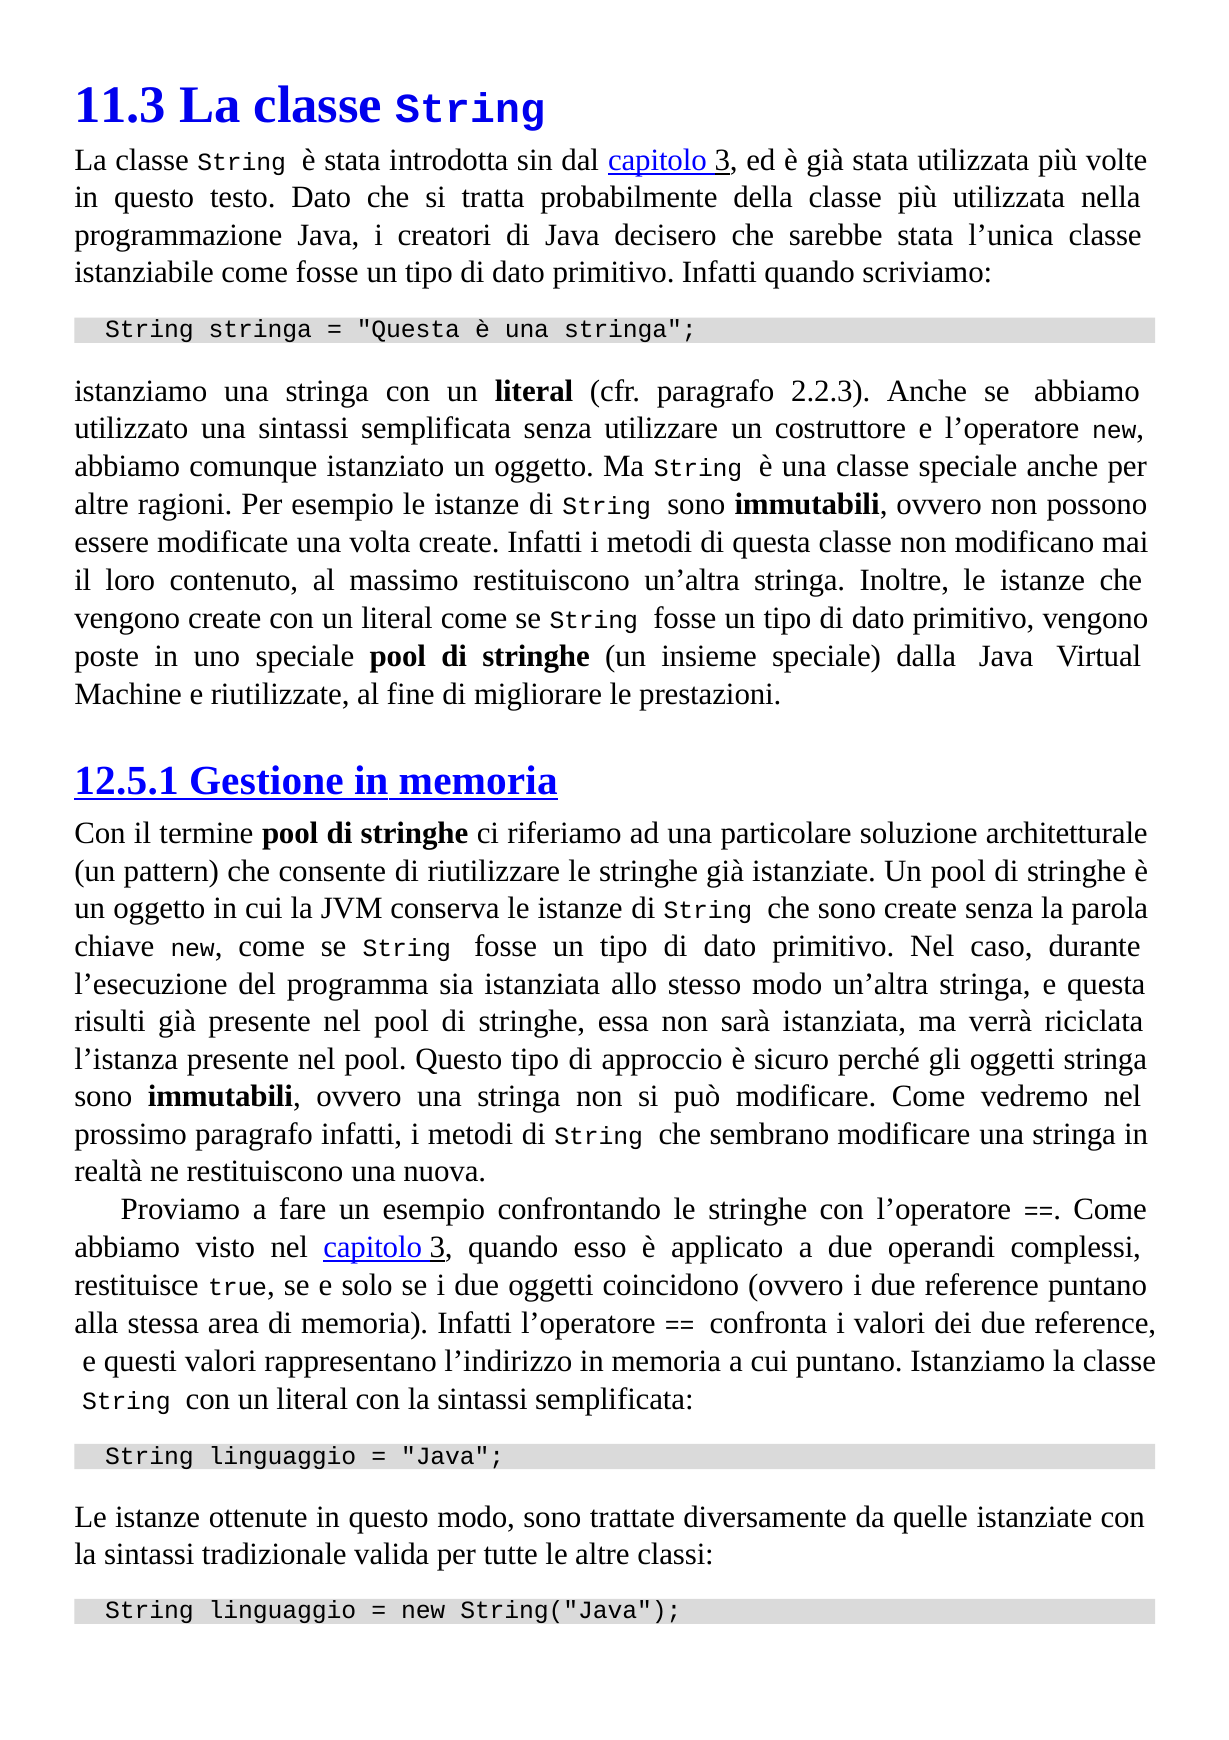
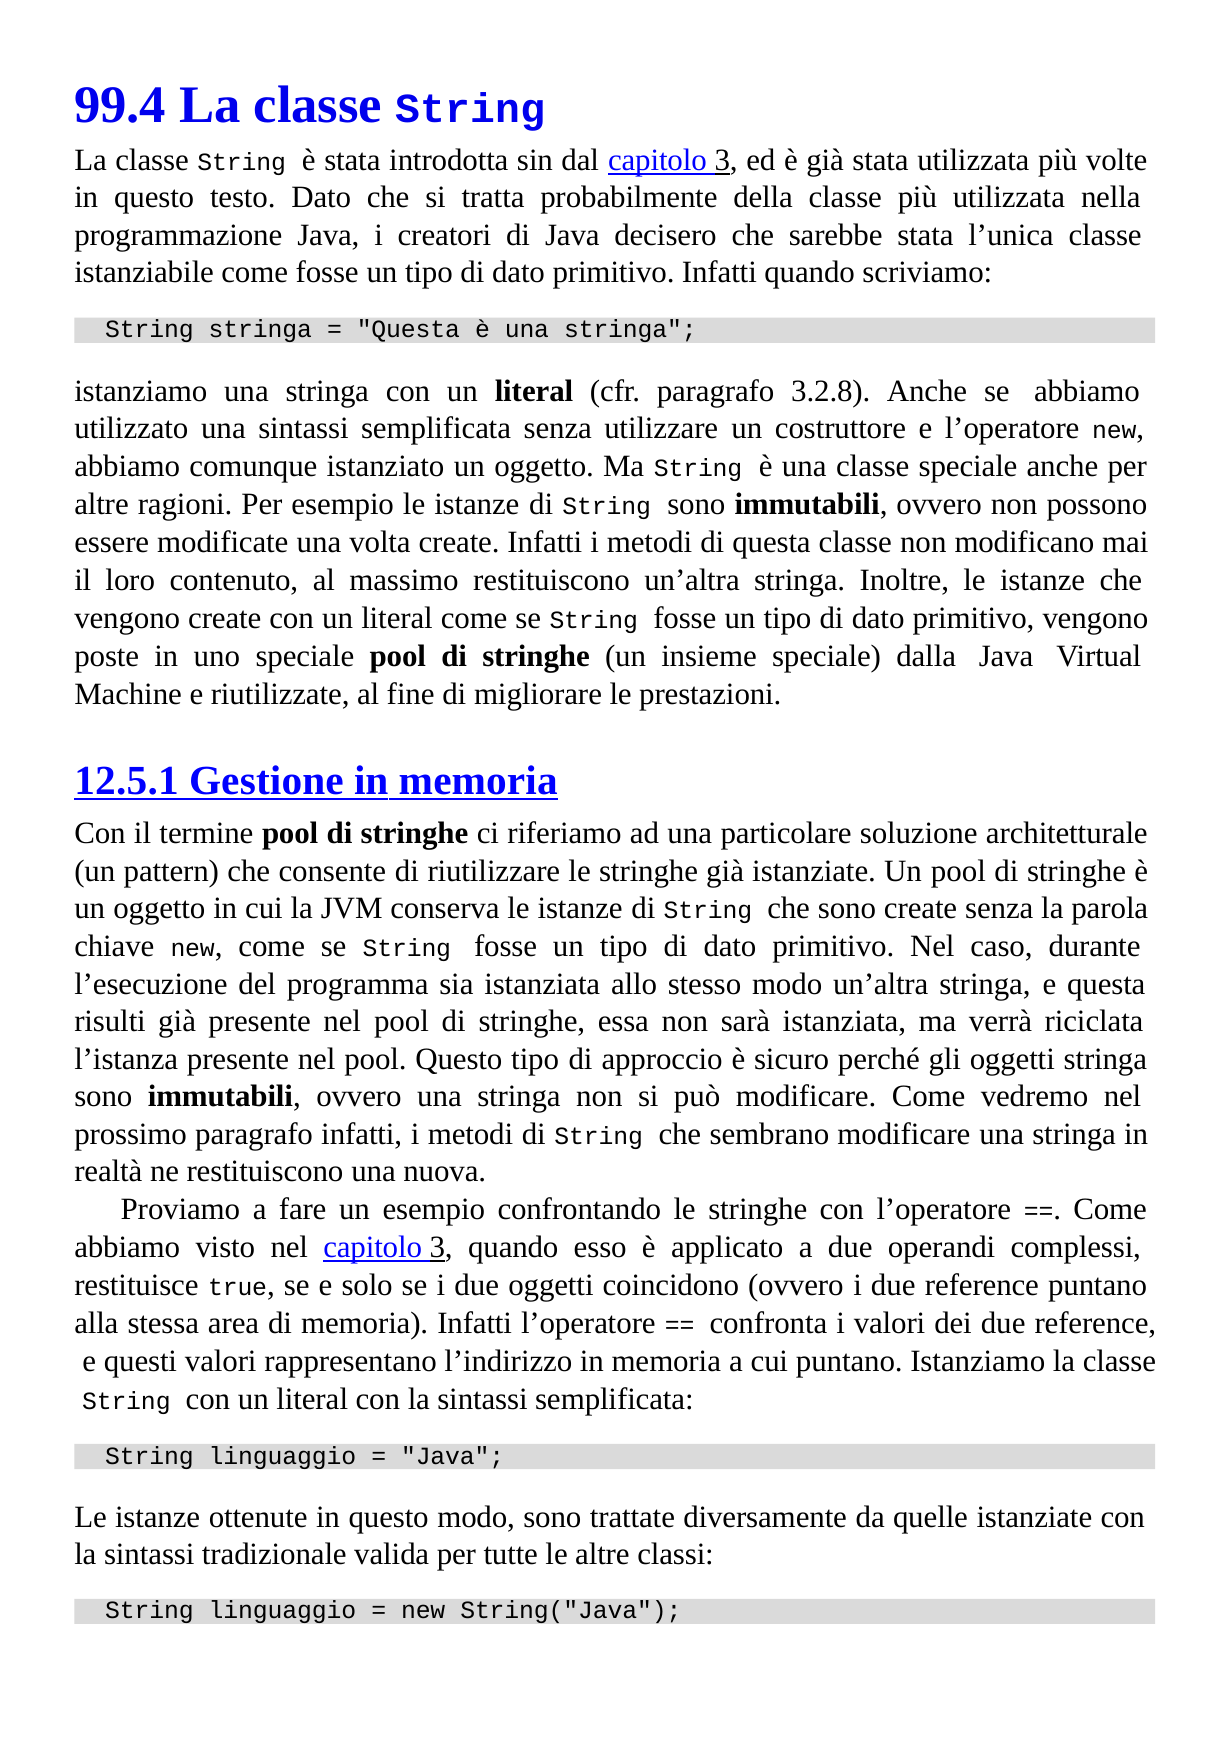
11.3: 11.3 -> 99.4 (120, 105)
2.2.3: 2.2.3 -> 3.2.8 (831, 391)
